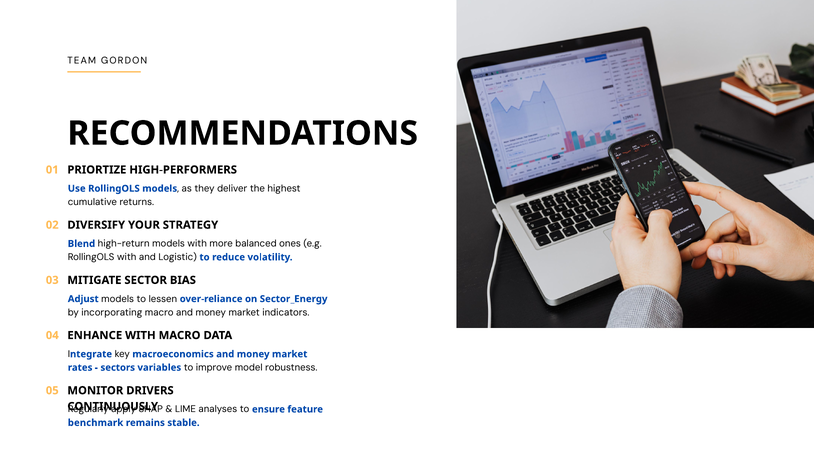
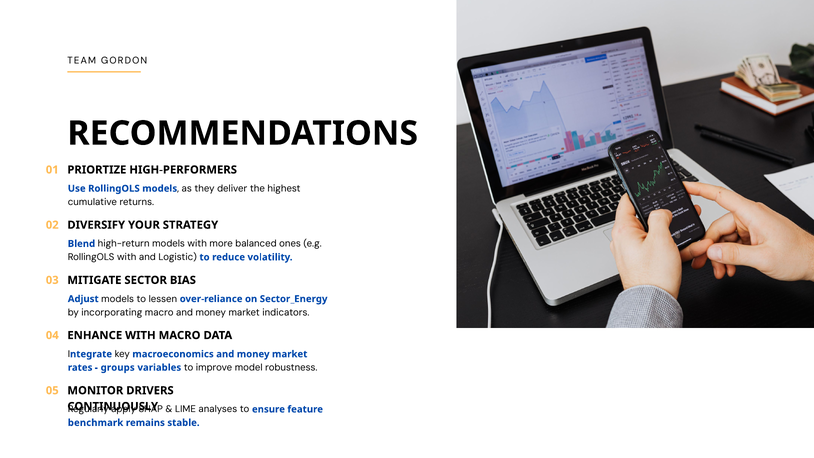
sectors: sectors -> groups (118, 367)
